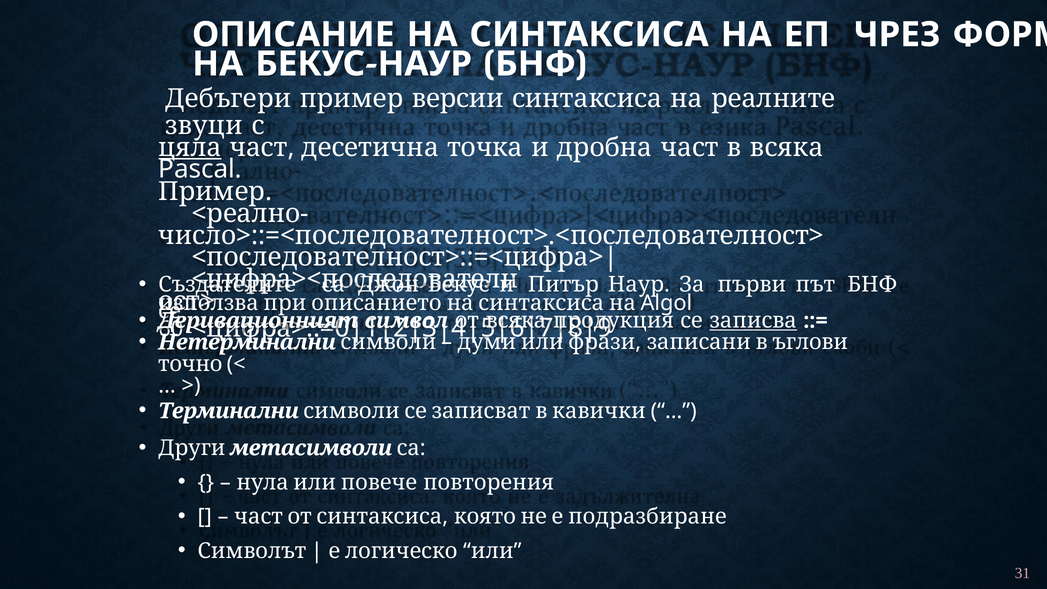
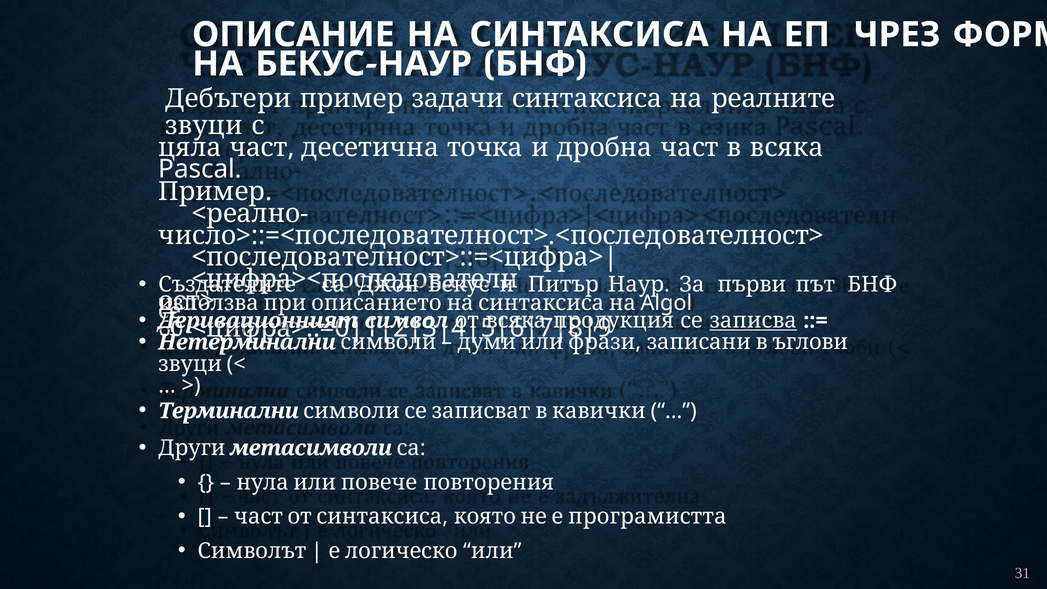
версии: версии -> задачи (458, 99)
цяла underline: present -> none (190, 147)
точно: точно -> звуци (190, 364)
подразбиране: подразбиране -> програмистта (647, 517)
